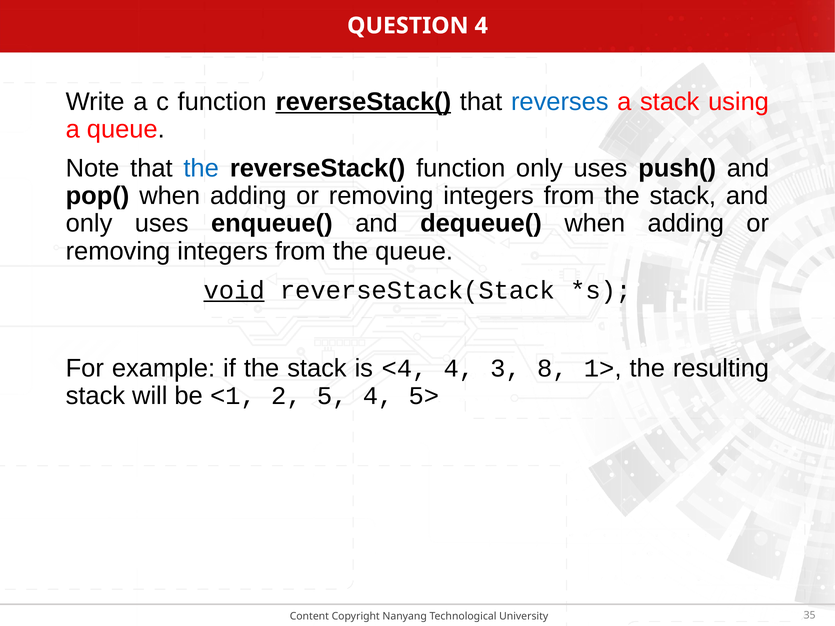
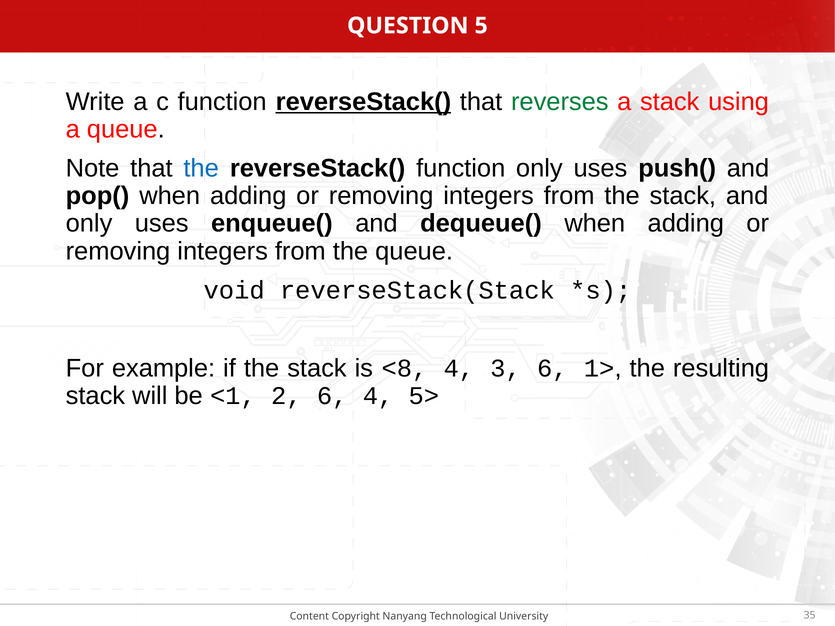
QUESTION 4: 4 -> 5 (481, 26)
reverses colour: blue -> green (560, 102)
void underline: present -> none (234, 290)
<4: <4 -> <8 (404, 369)
3 8: 8 -> 6 (552, 369)
2 5: 5 -> 6 (332, 396)
